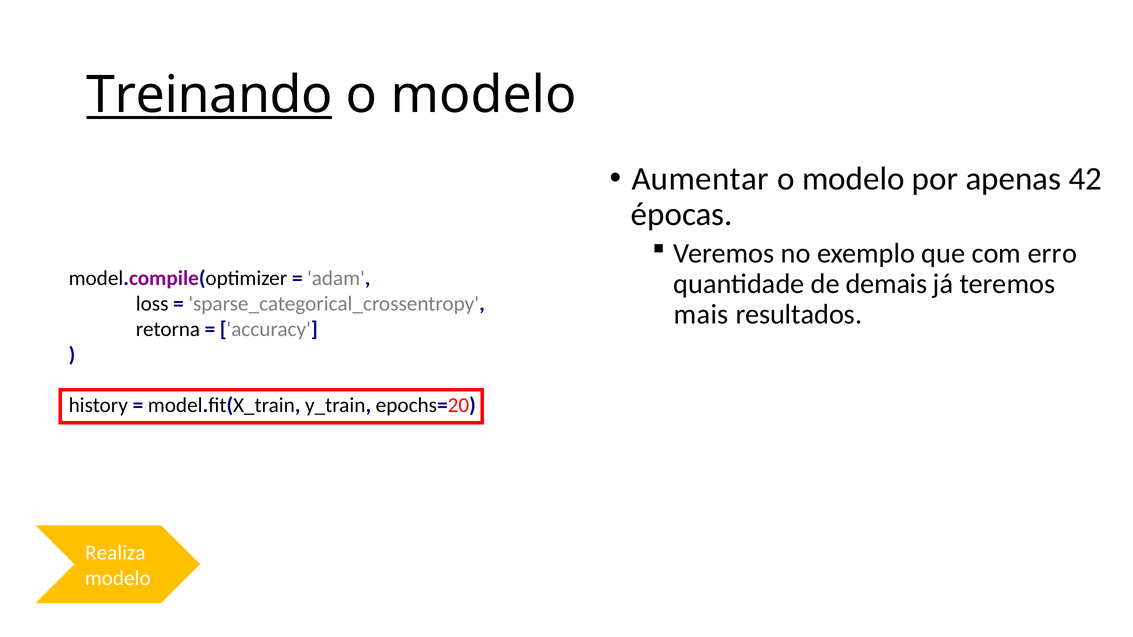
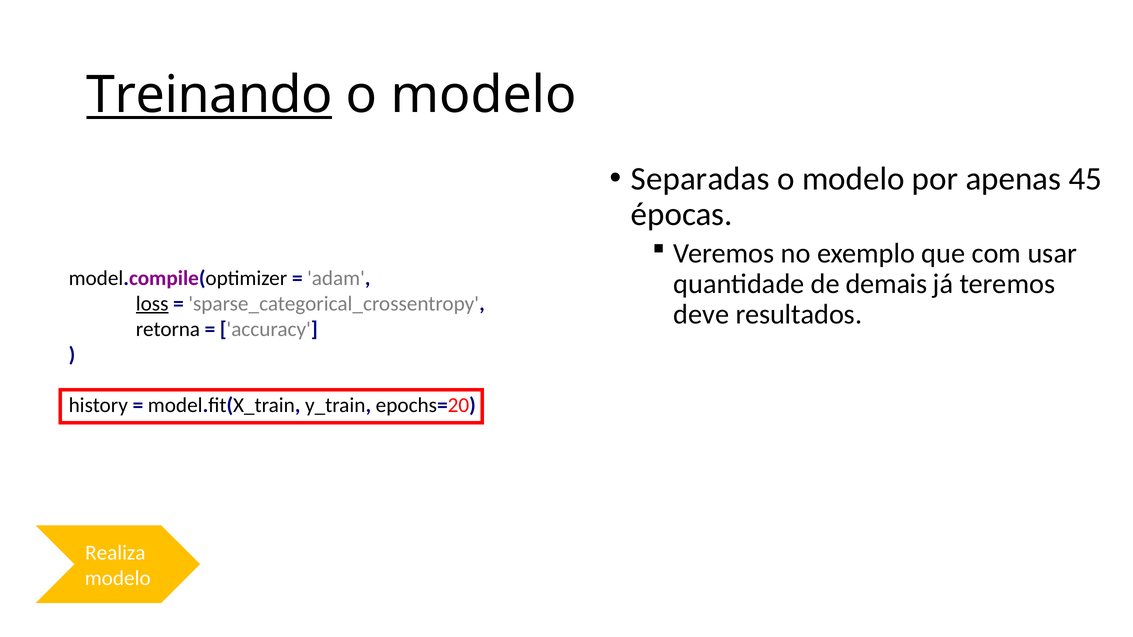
Aumentar: Aumentar -> Separadas (700, 179)
42: 42 -> 45 (1085, 179)
erro: erro -> usar (1052, 254)
loss underline: none -> present (152, 304)
mais: mais -> deve (701, 315)
